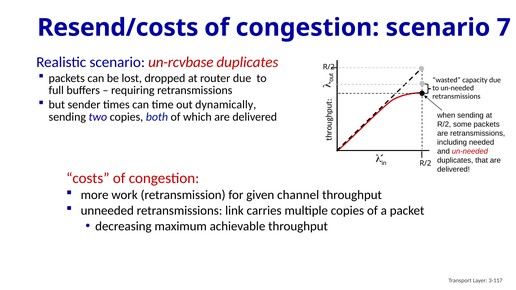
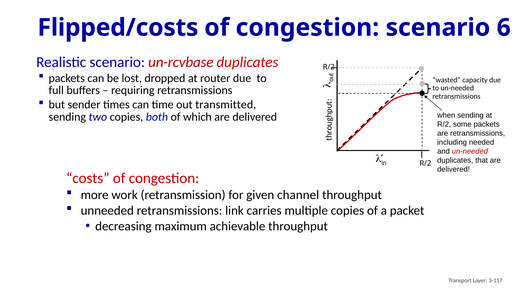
Resend/costs: Resend/costs -> Flipped/costs (118, 28)
7: 7 -> 6 (504, 28)
dynamically: dynamically -> transmitted (226, 105)
